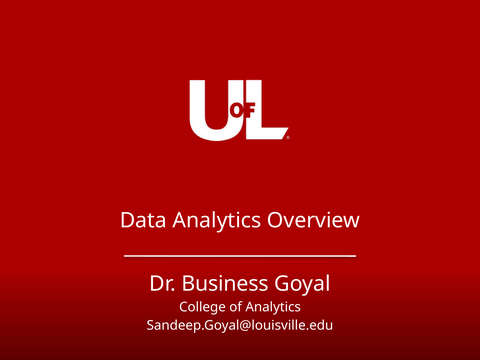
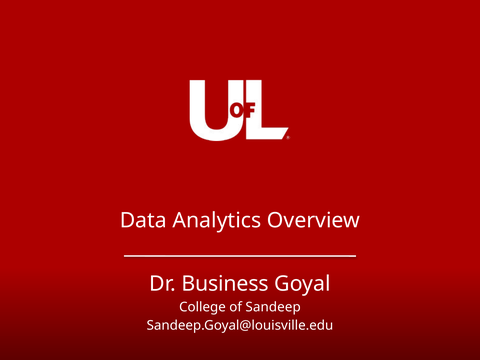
of Analytics: Analytics -> Sandeep (273, 307)
